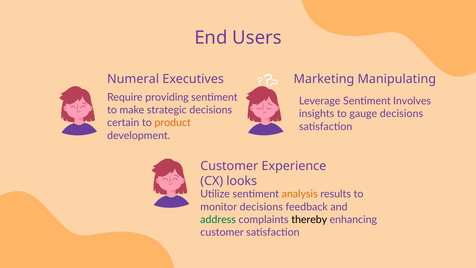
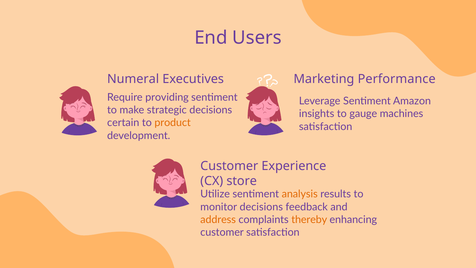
Manipulating: Manipulating -> Performance (397, 79)
Involves: Involves -> Amazon (412, 101)
gauge decisions: decisions -> machines (402, 114)
looks: looks -> store (242, 181)
address colour: green -> orange (218, 219)
thereby colour: black -> orange (309, 219)
